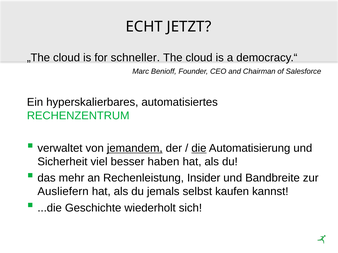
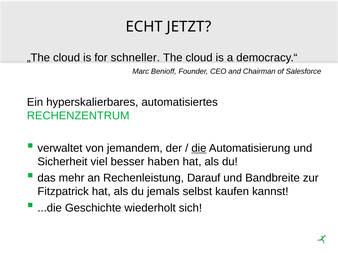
jemandem underline: present -> none (135, 148)
Insider: Insider -> Darauf (204, 178)
Ausliefern: Ausliefern -> Fitzpatrick (63, 192)
